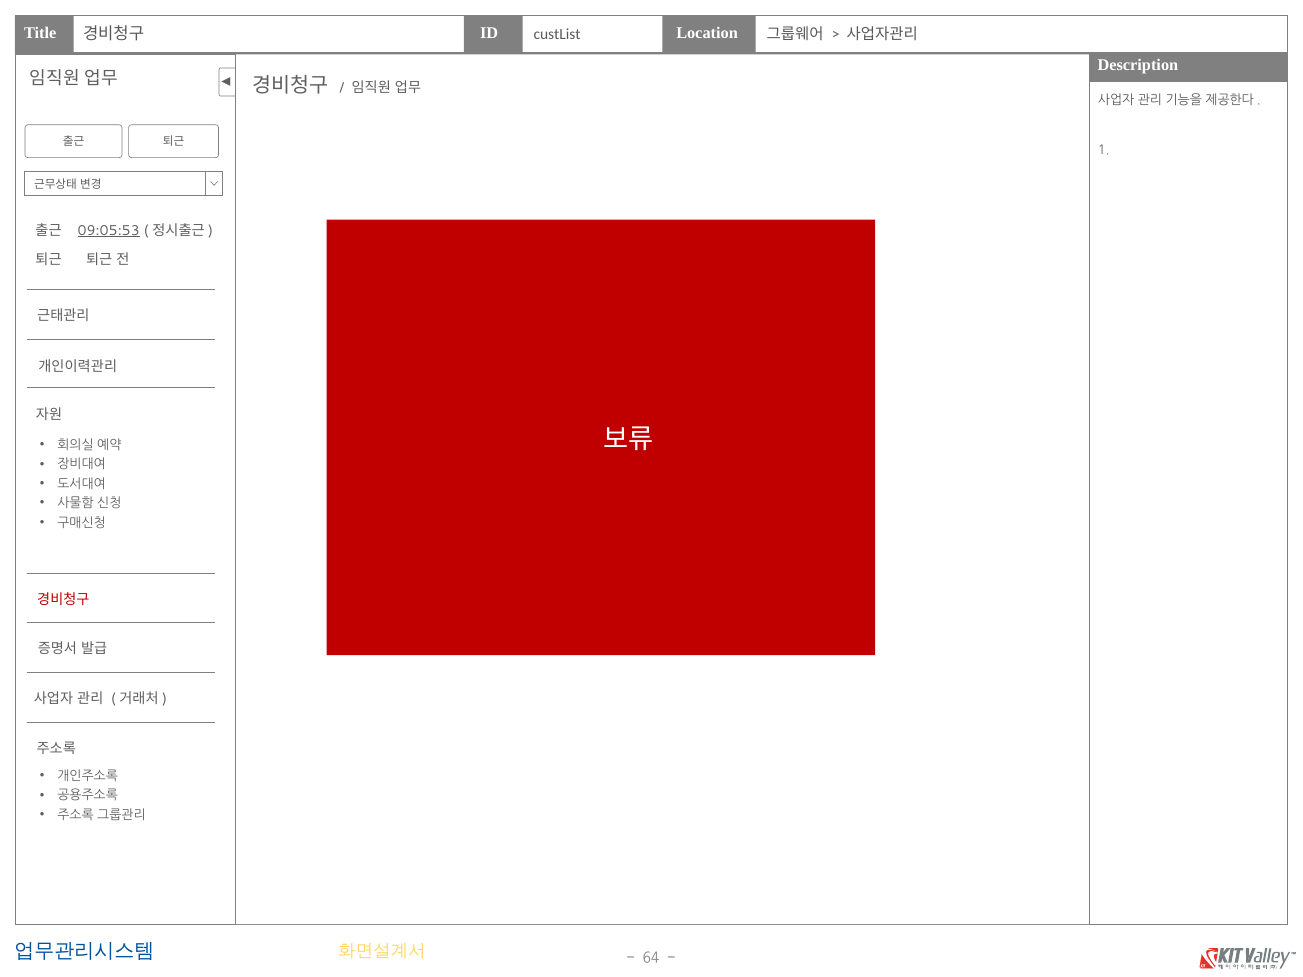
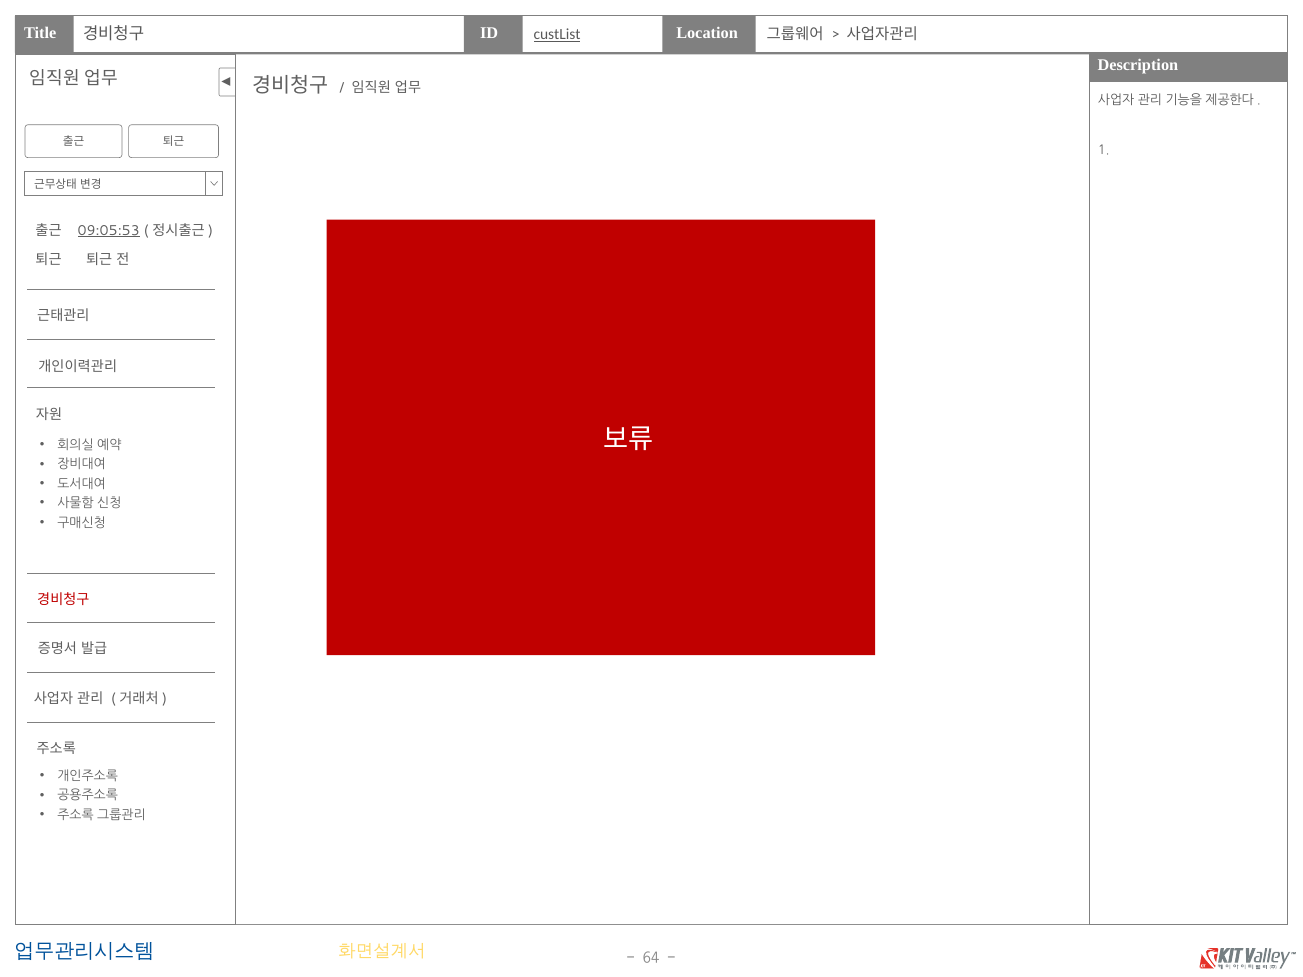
custList underline: none -> present (557, 35)
